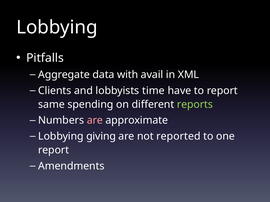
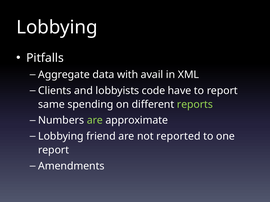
time: time -> code (154, 91)
are colour: pink -> light green (95, 121)
giving: giving -> friend (101, 137)
